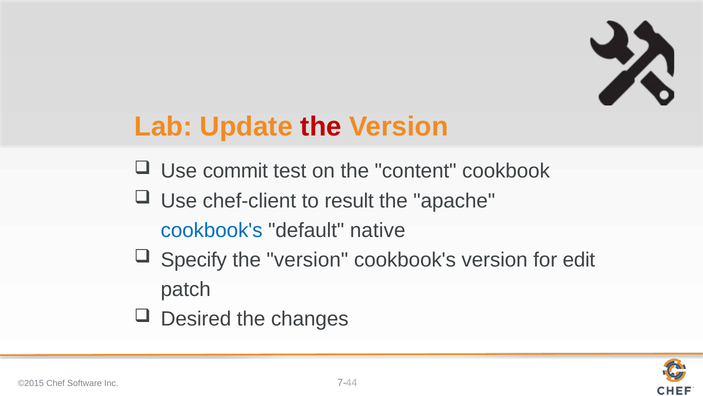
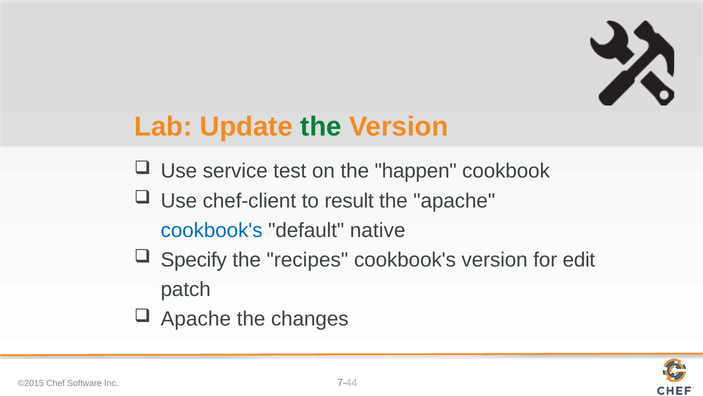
the colour: red -> green (321, 127)
commit: commit -> service (235, 171)
content: content -> happen (416, 171)
version: version -> recipes (307, 260)
Desired: Desired -> Apache (196, 319)
